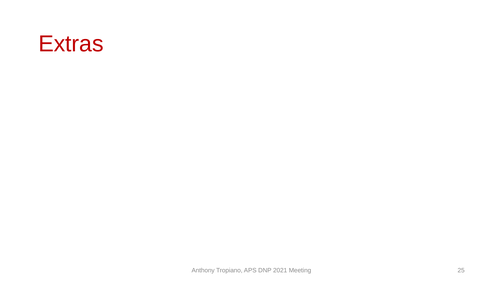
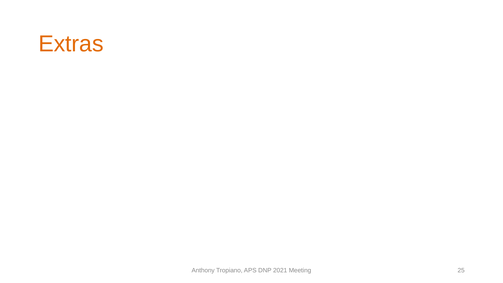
Extras colour: red -> orange (71, 44)
